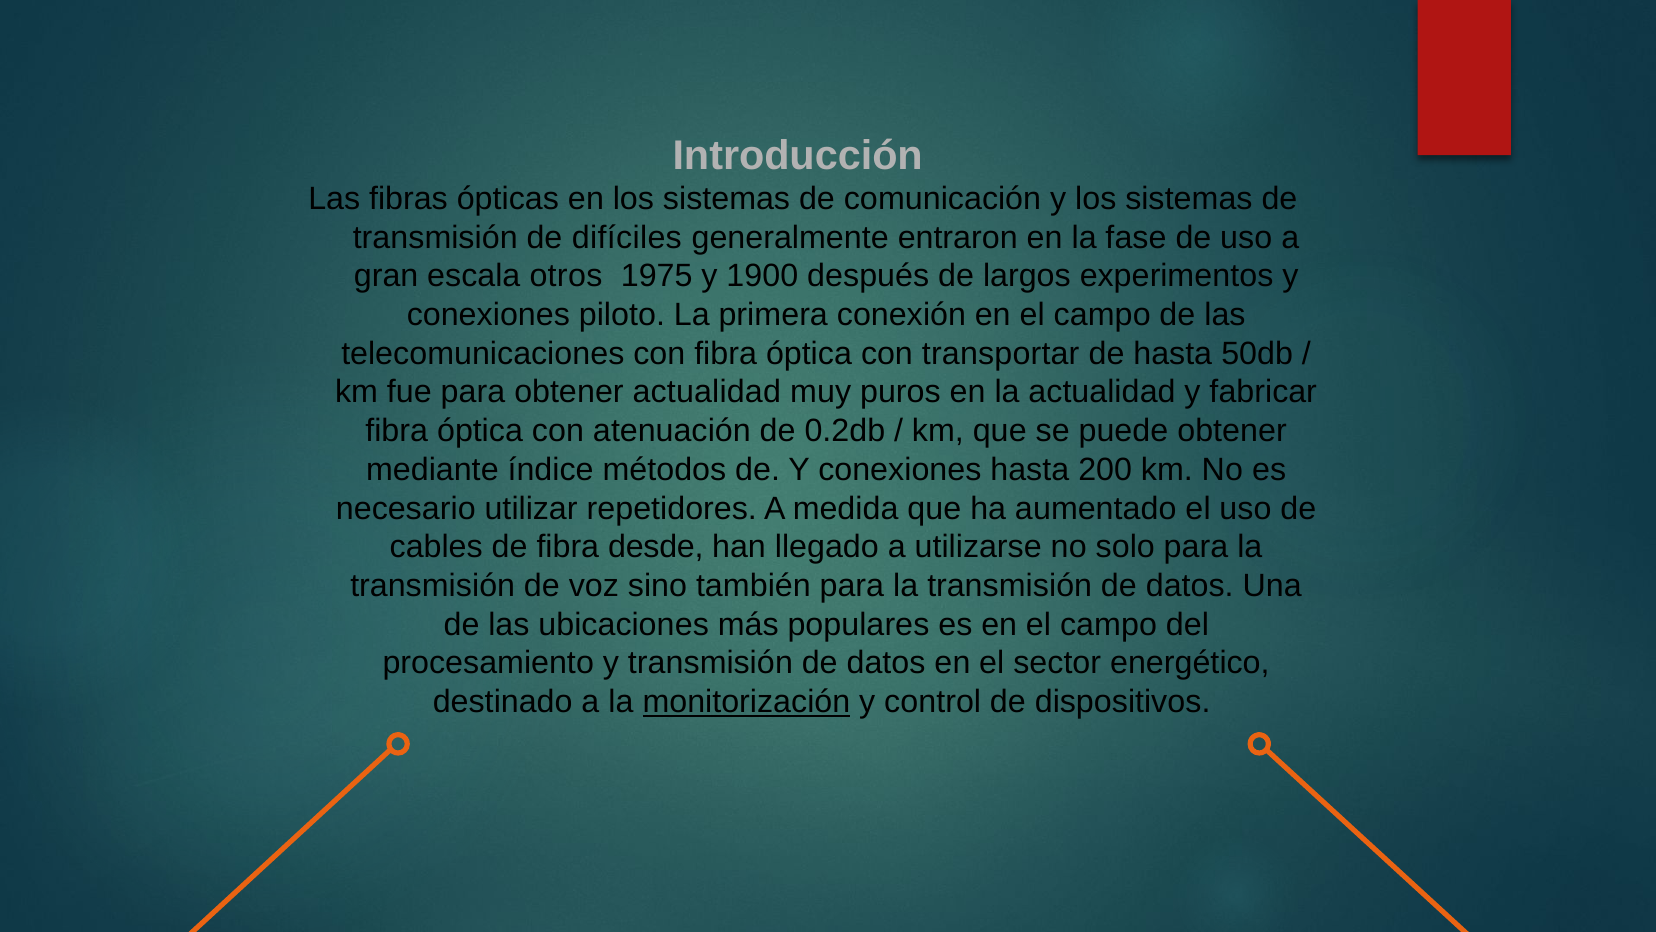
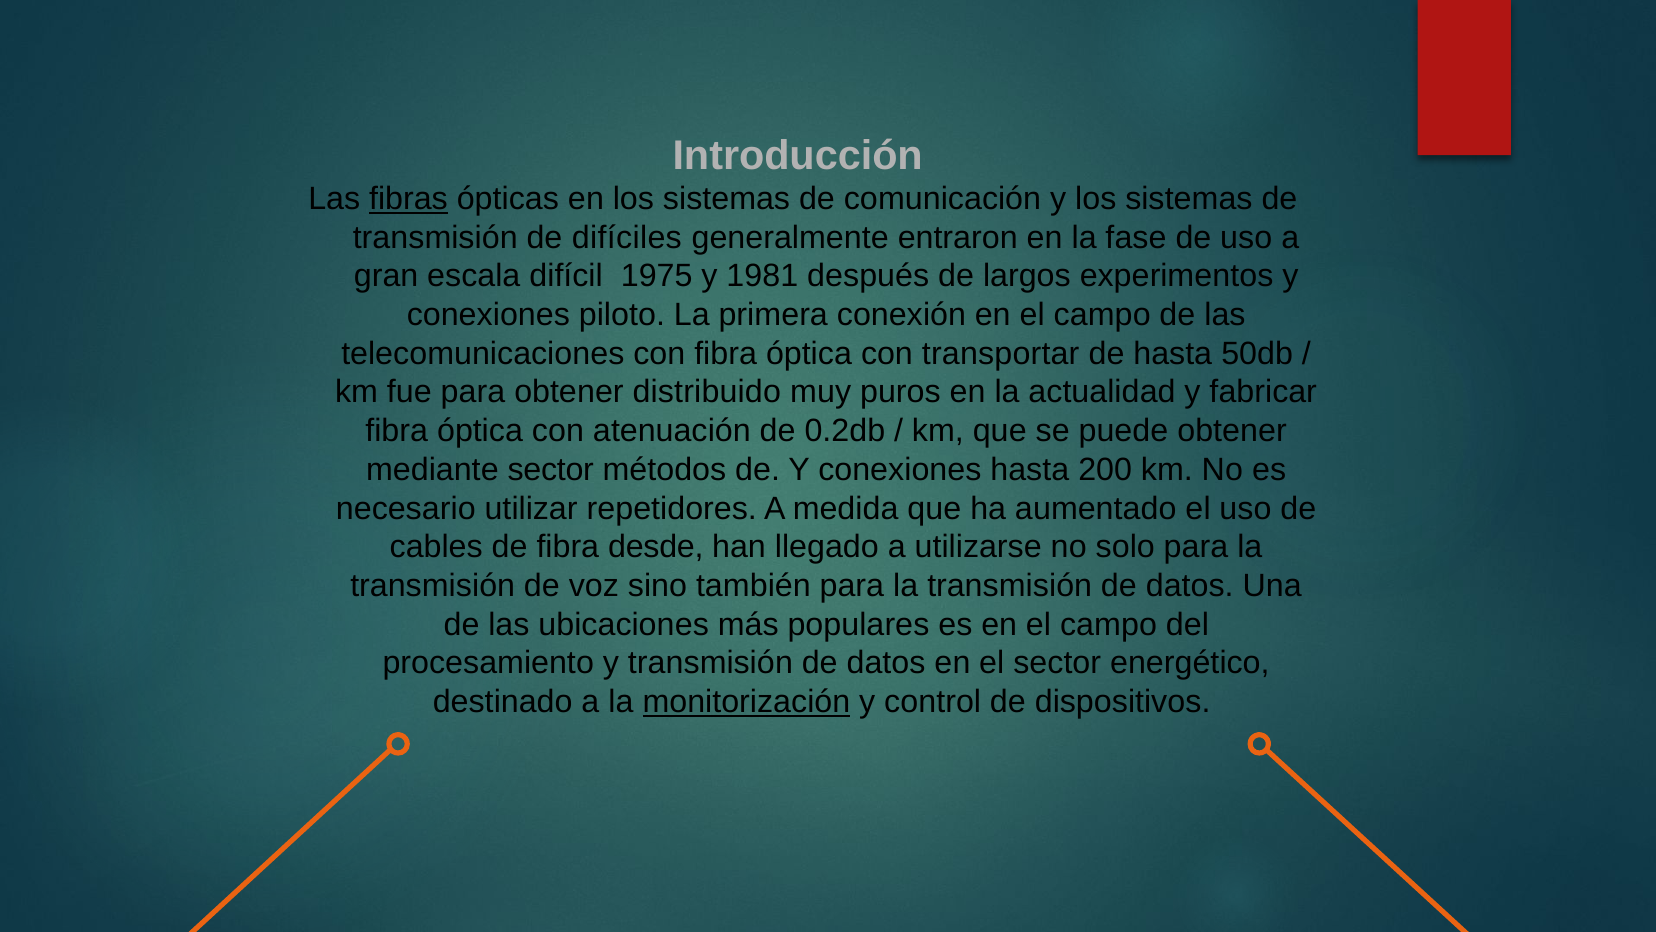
fibras underline: none -> present (409, 199)
otros: otros -> difícil (566, 276)
1900: 1900 -> 1981 (762, 276)
obtener actualidad: actualidad -> distribuido (707, 392)
mediante índice: índice -> sector (551, 469)
